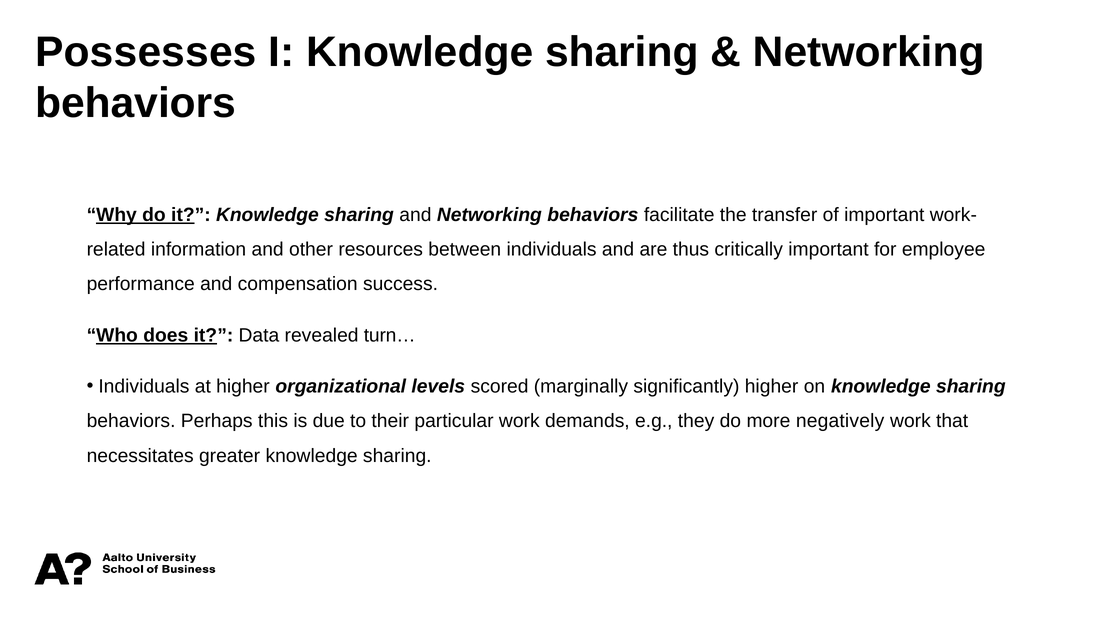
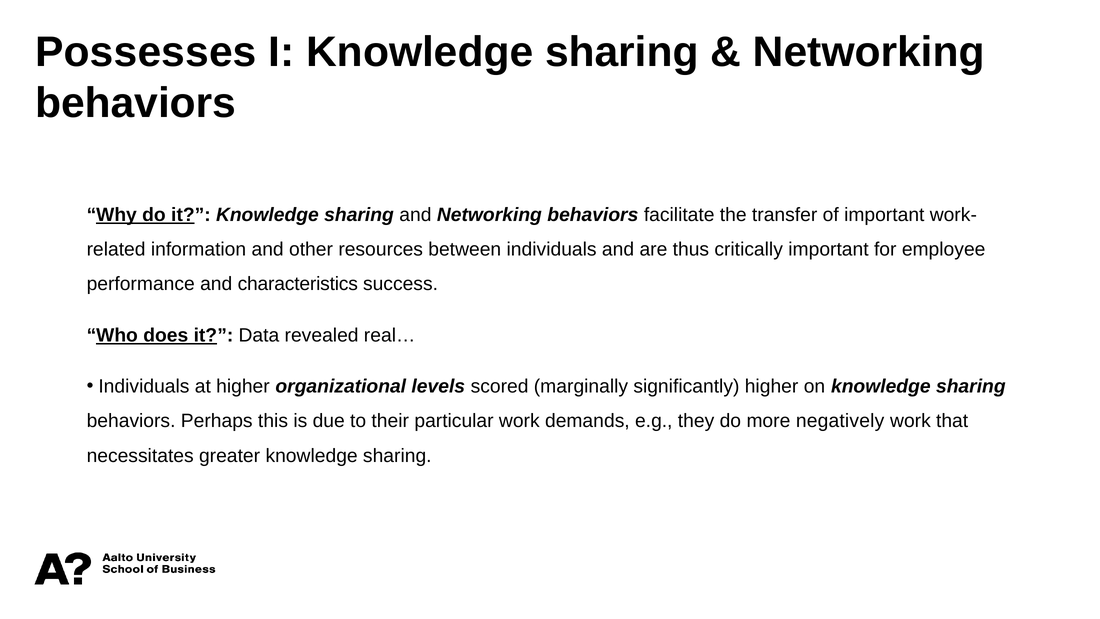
compensation: compensation -> characteristics (298, 284)
turn…: turn… -> real… (390, 335)
